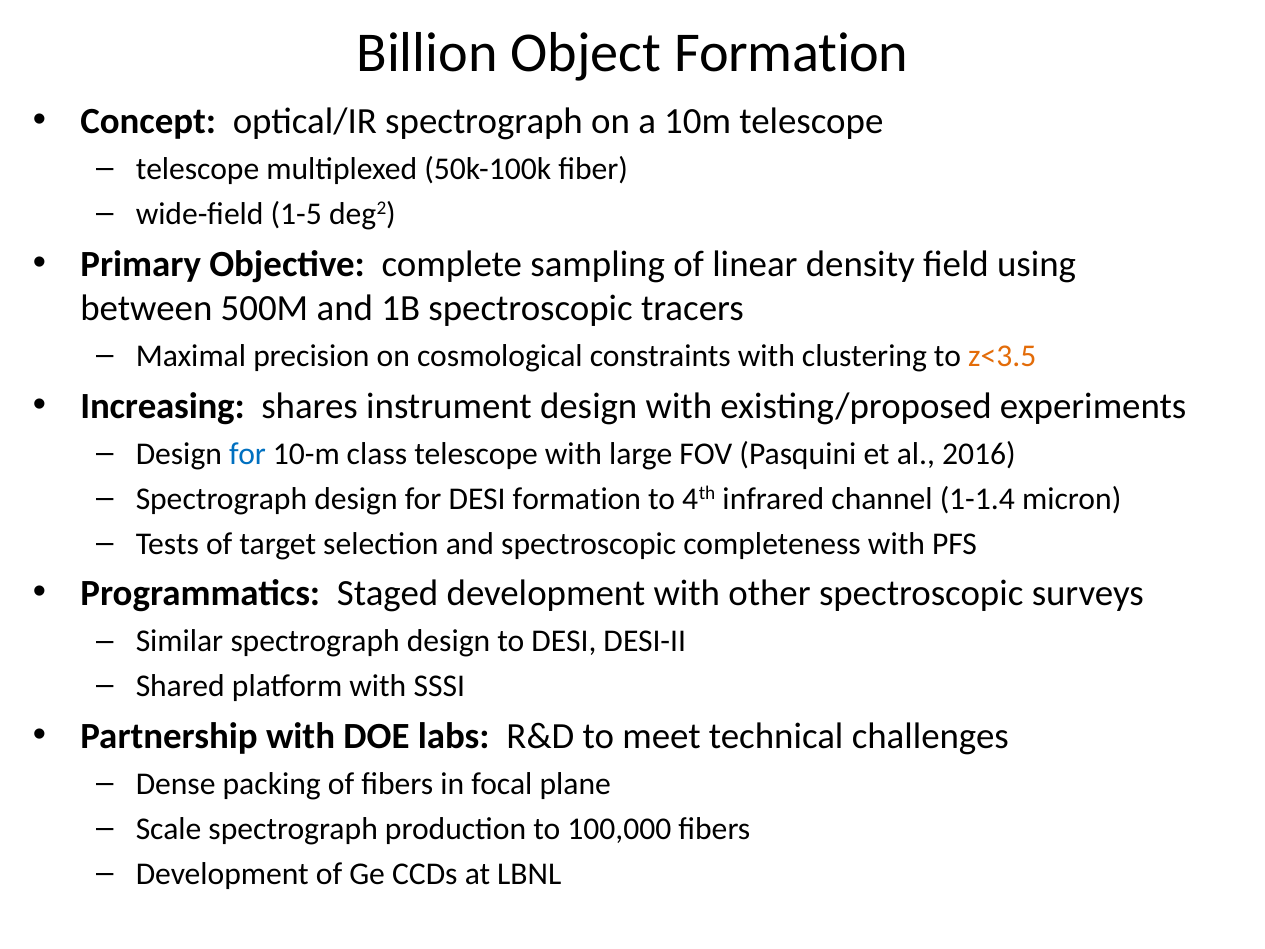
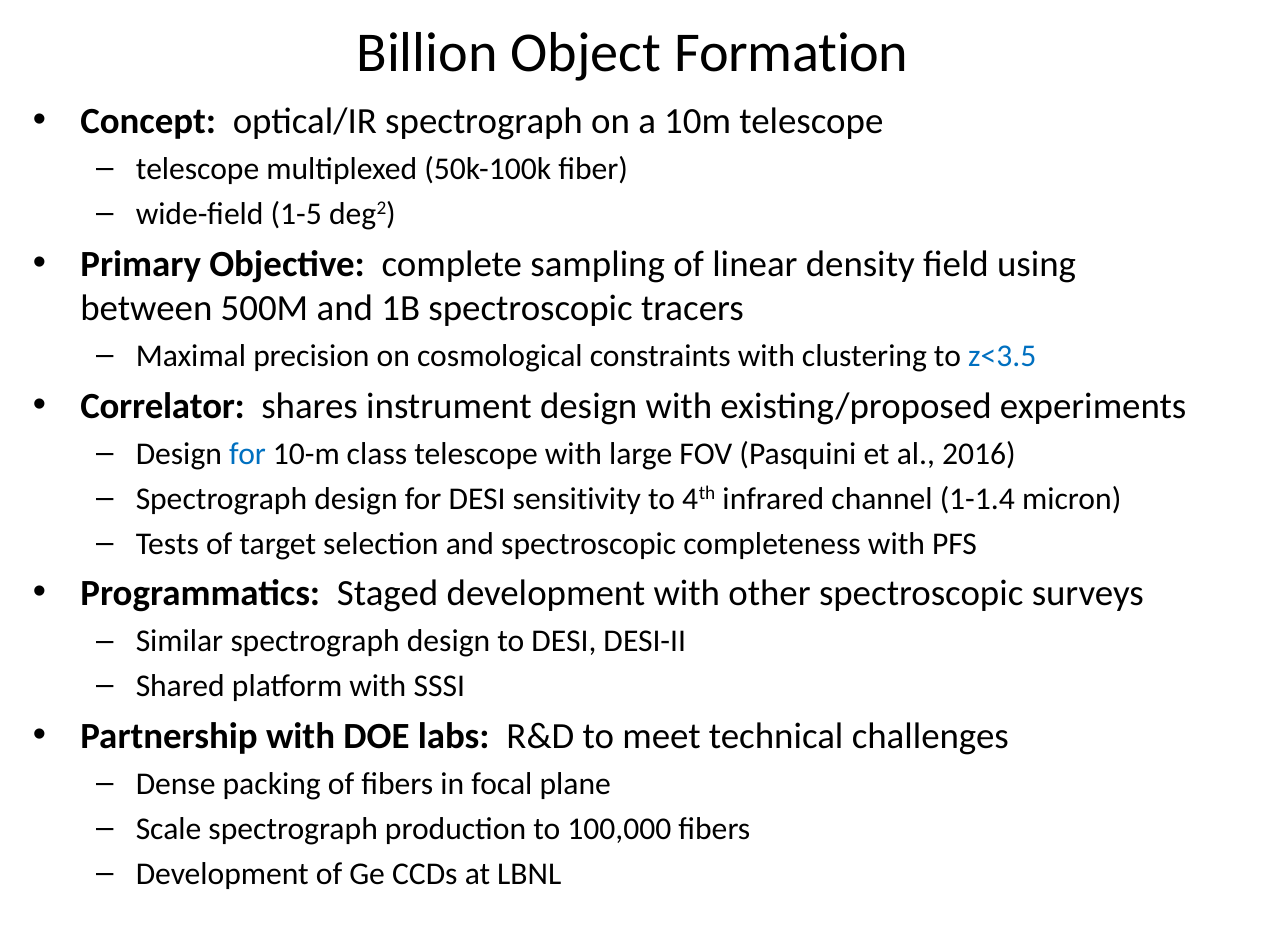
z<3.5 colour: orange -> blue (1002, 356)
Increasing: Increasing -> Correlator (163, 406)
DESI formation: formation -> sensitivity (577, 498)
